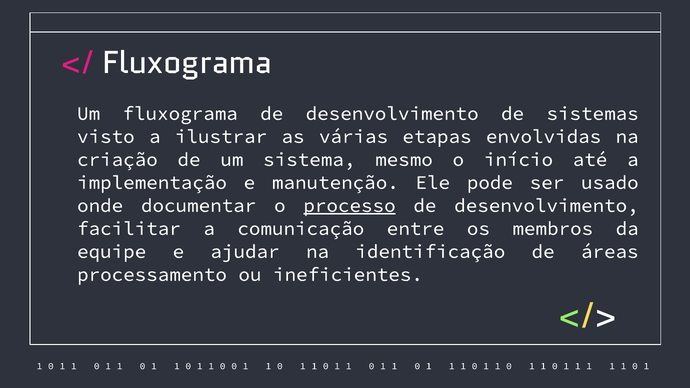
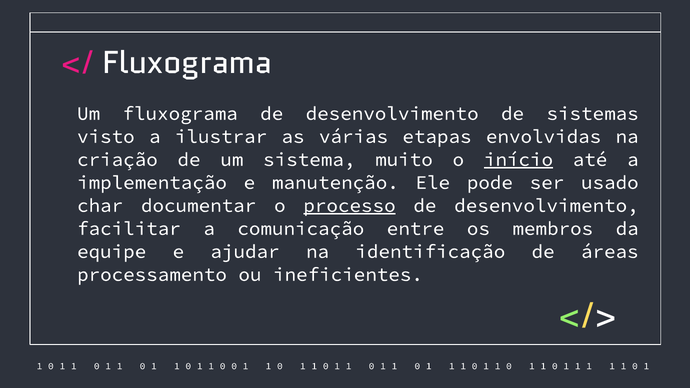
mesmo: mesmo -> muito (404, 160)
início underline: none -> present (518, 160)
onde: onde -> char (100, 206)
